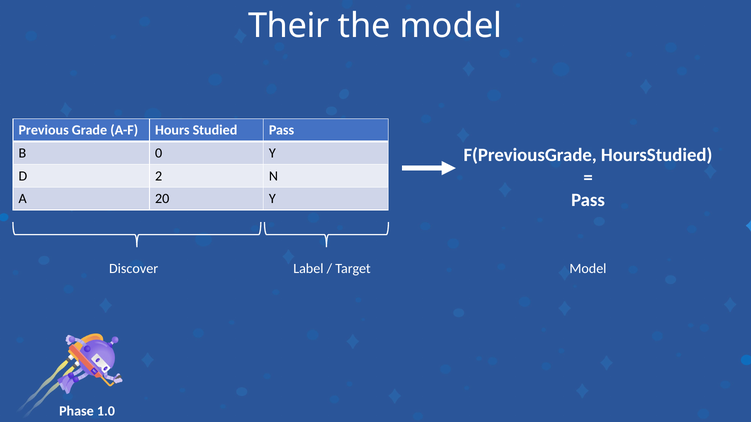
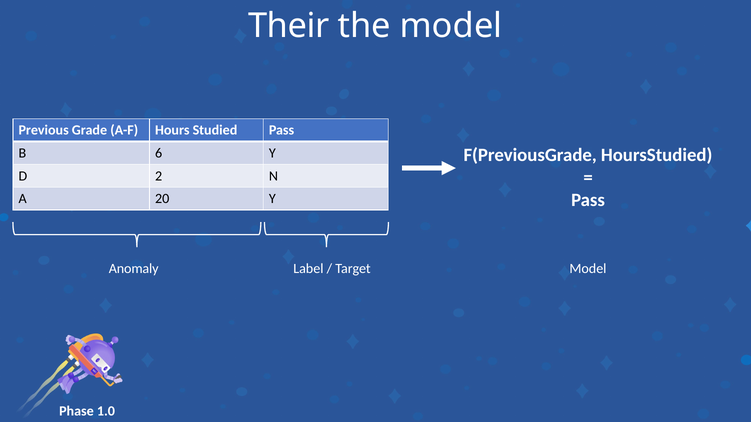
0: 0 -> 6 (159, 153)
Discover: Discover -> Anomaly (134, 269)
